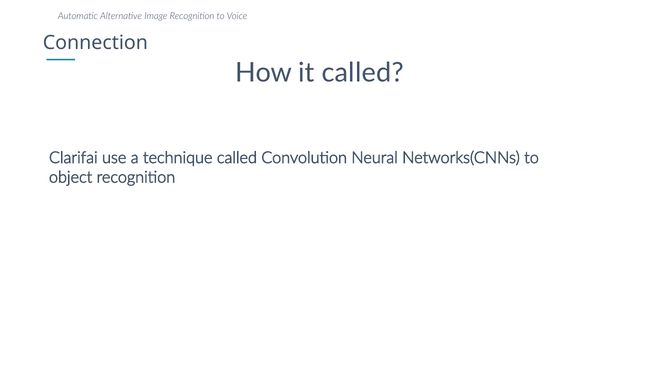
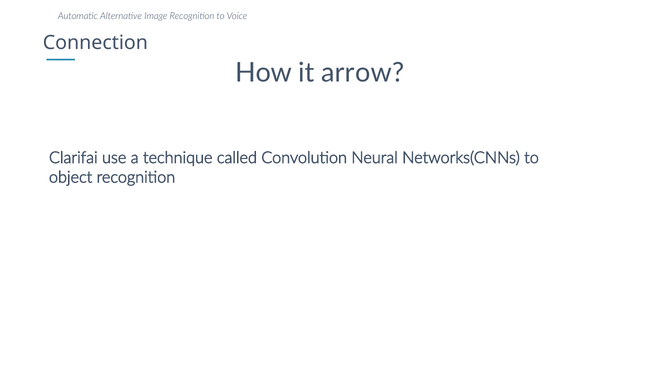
it called: called -> arrow (363, 73)
